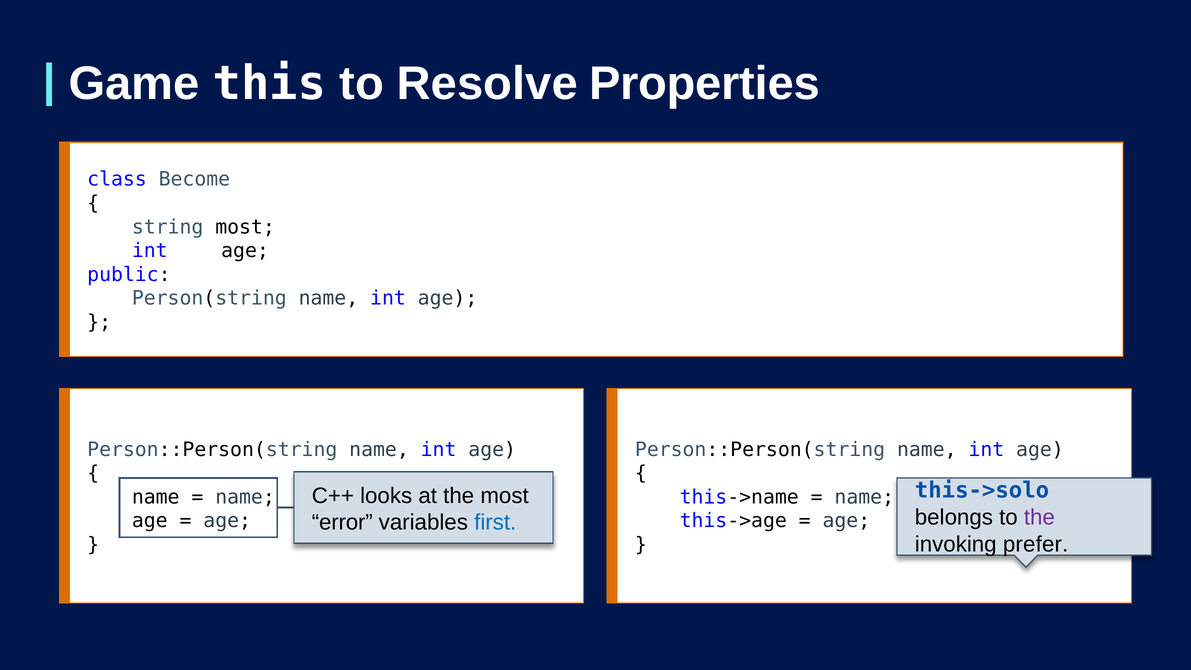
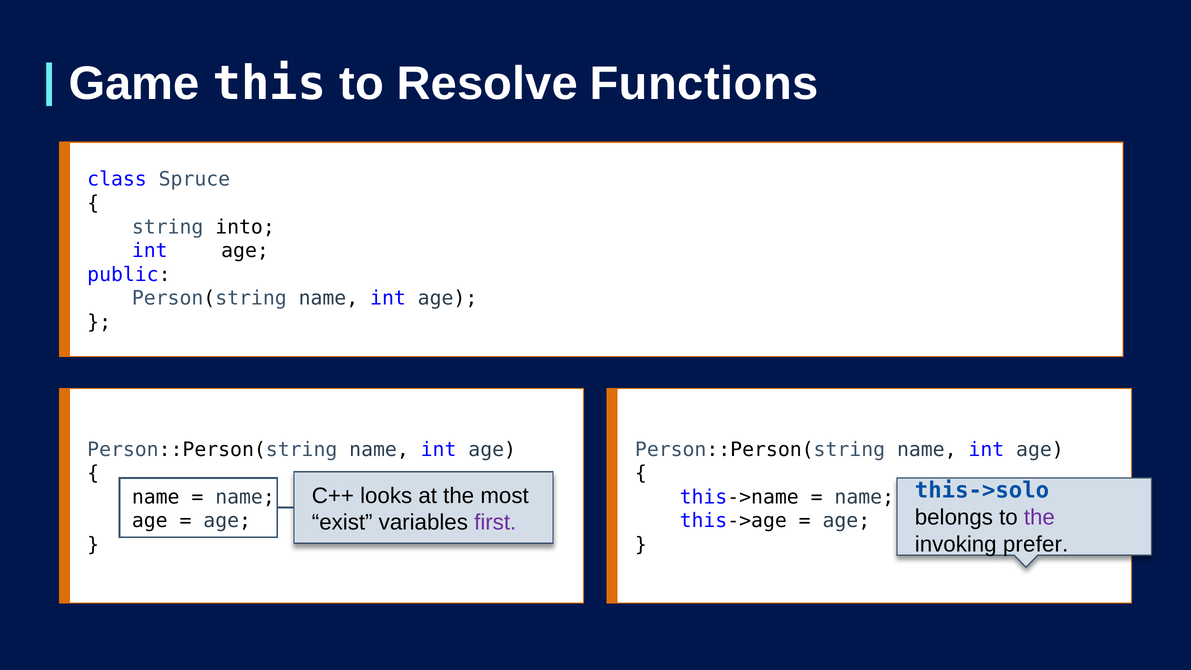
Properties: Properties -> Functions (704, 84)
Become: Become -> Spruce (194, 179)
string most: most -> into (245, 227)
error: error -> exist (342, 522)
first colour: blue -> purple (495, 522)
